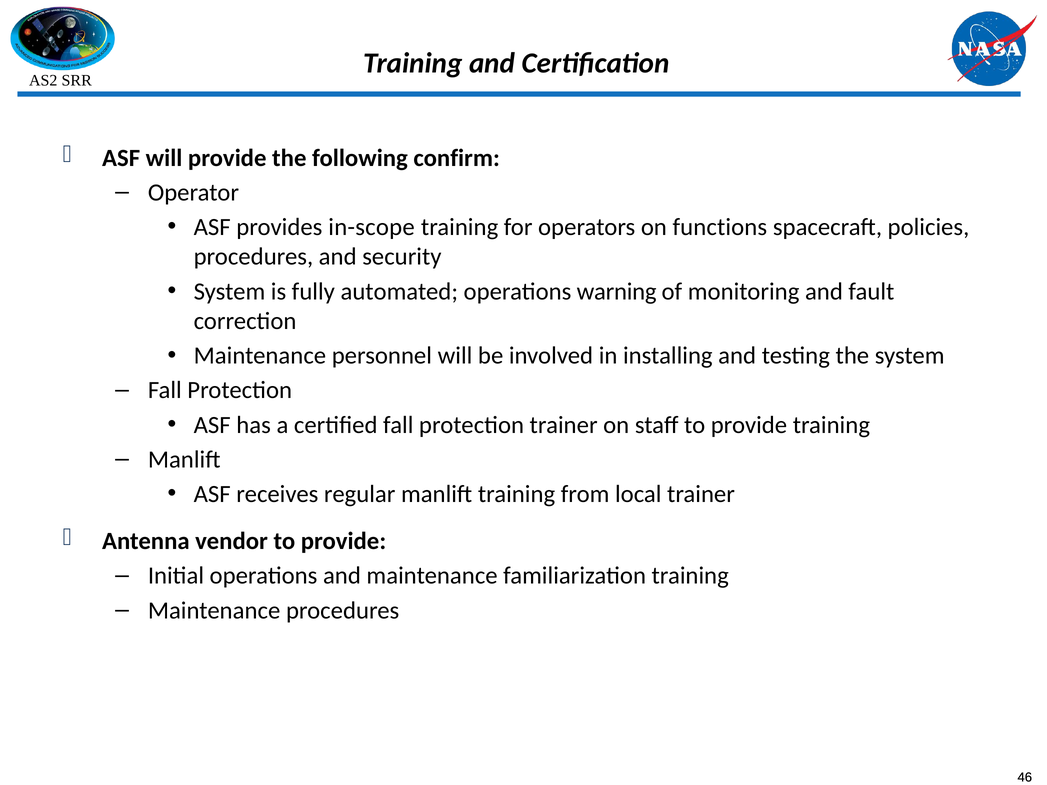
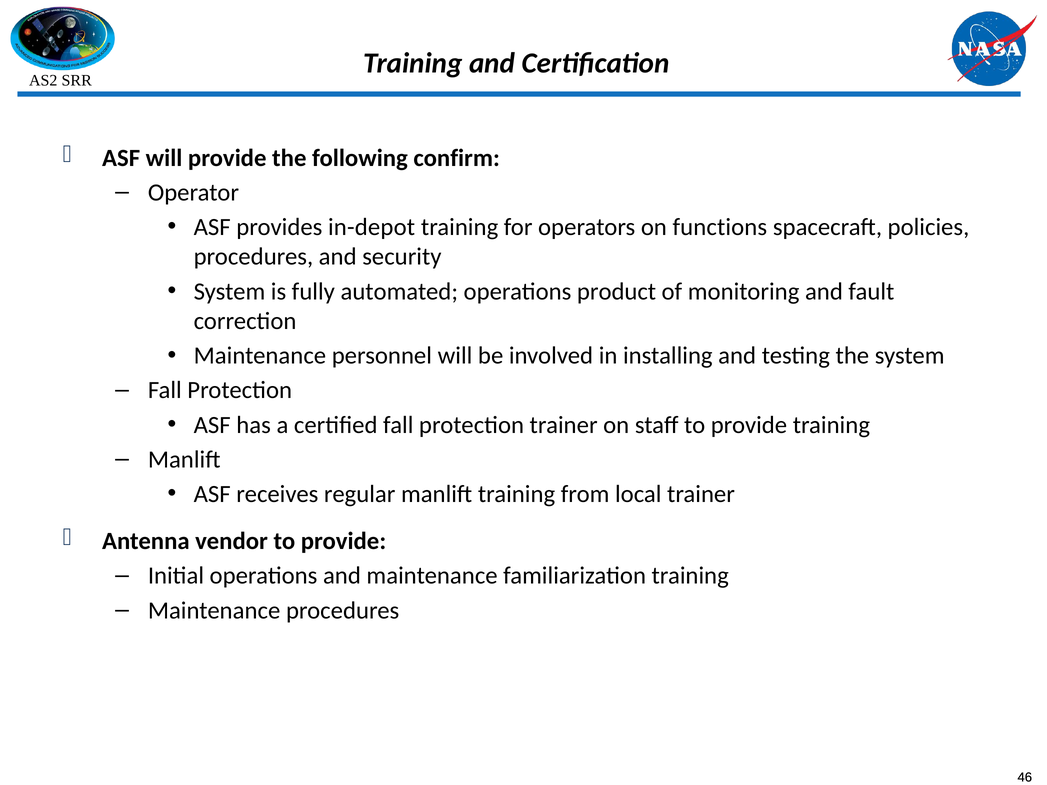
in-scope: in-scope -> in-depot (372, 227)
warning: warning -> product (617, 291)
